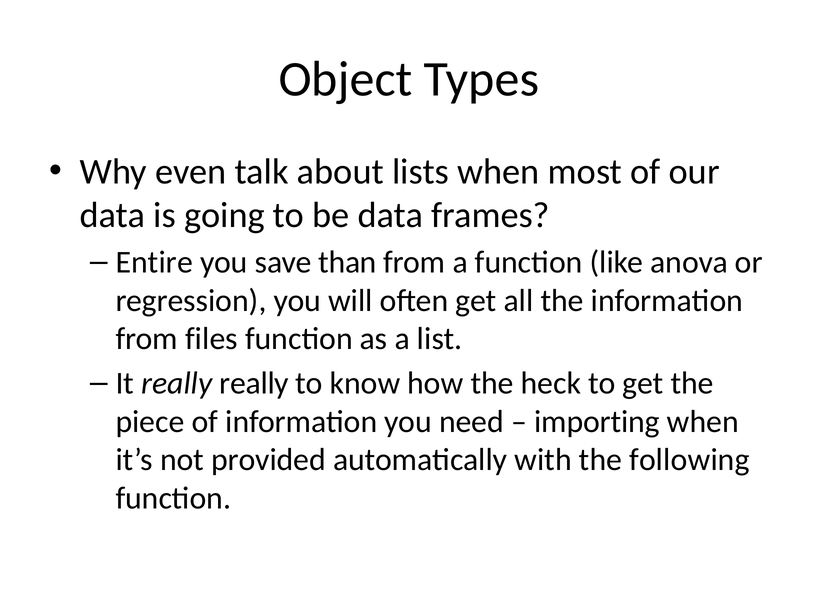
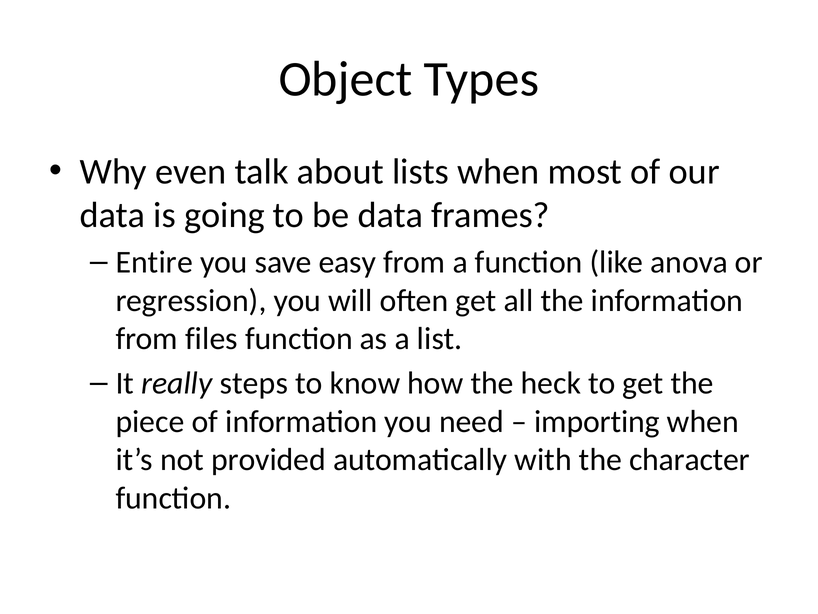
than: than -> easy (347, 262)
really really: really -> steps (254, 383)
following: following -> character (690, 460)
